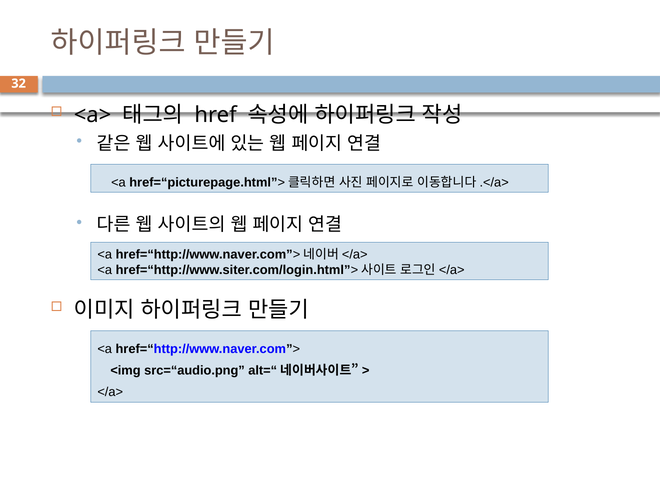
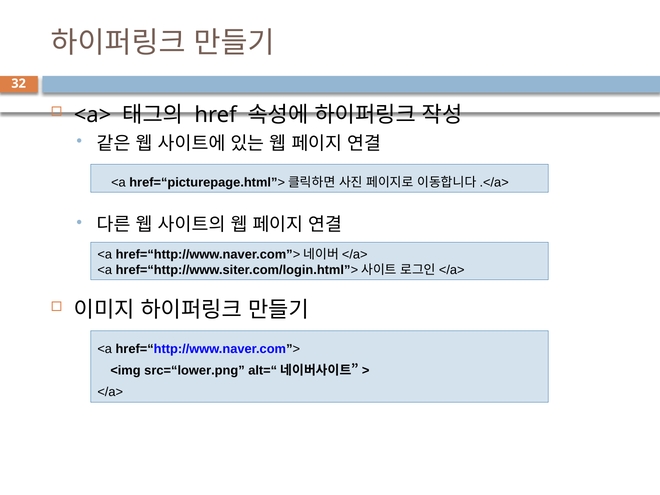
src=“audio.png: src=“audio.png -> src=“lower.png (194, 371)
